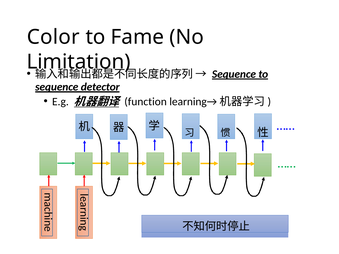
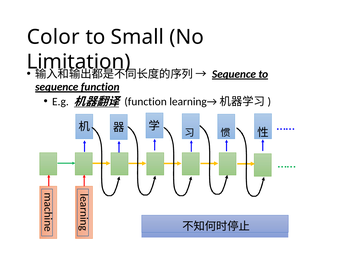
Fame: Fame -> Small (137, 37)
sequence detector: detector -> function (100, 87)
